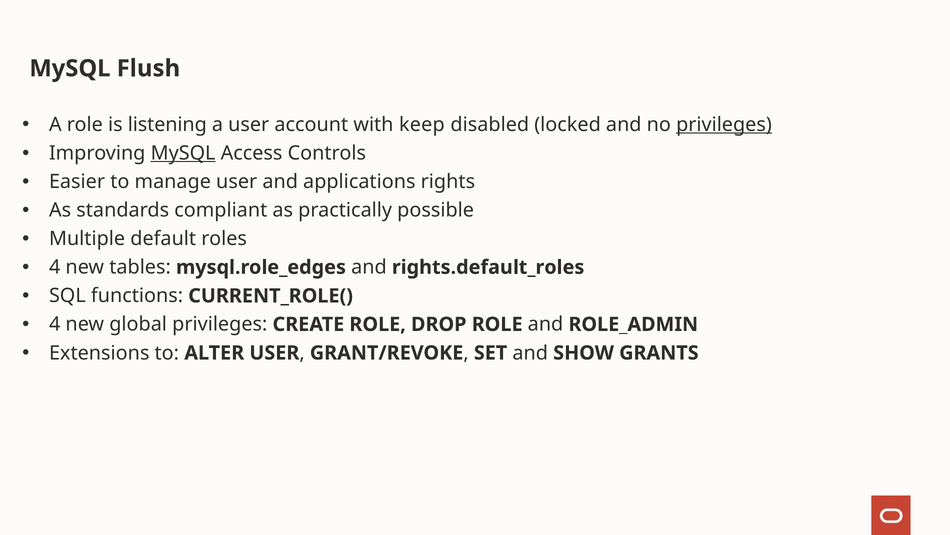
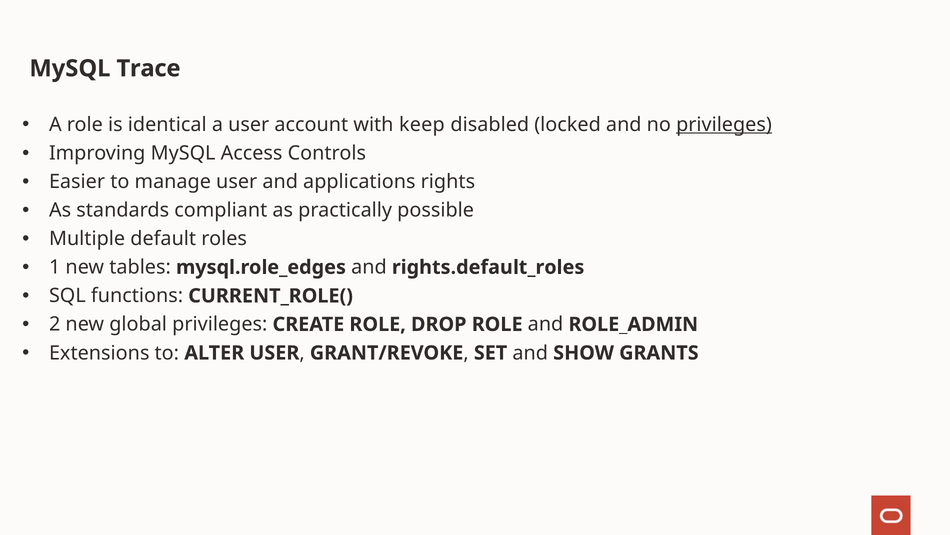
Flush: Flush -> Trace (149, 68)
listening: listening -> identical (167, 124)
MySQL underline: present -> none (183, 153)
4: 4 -> 1 (55, 267)
4: 4 -> 2 (55, 324)
